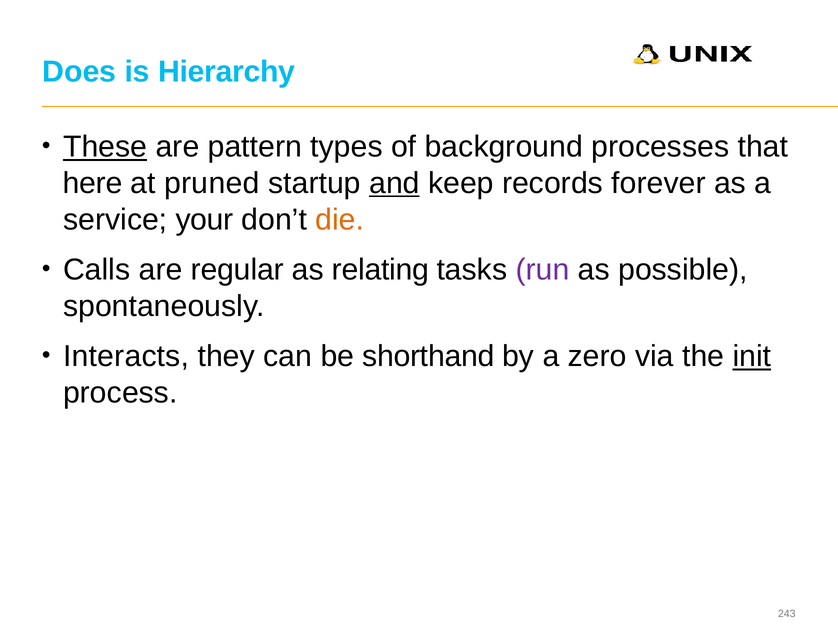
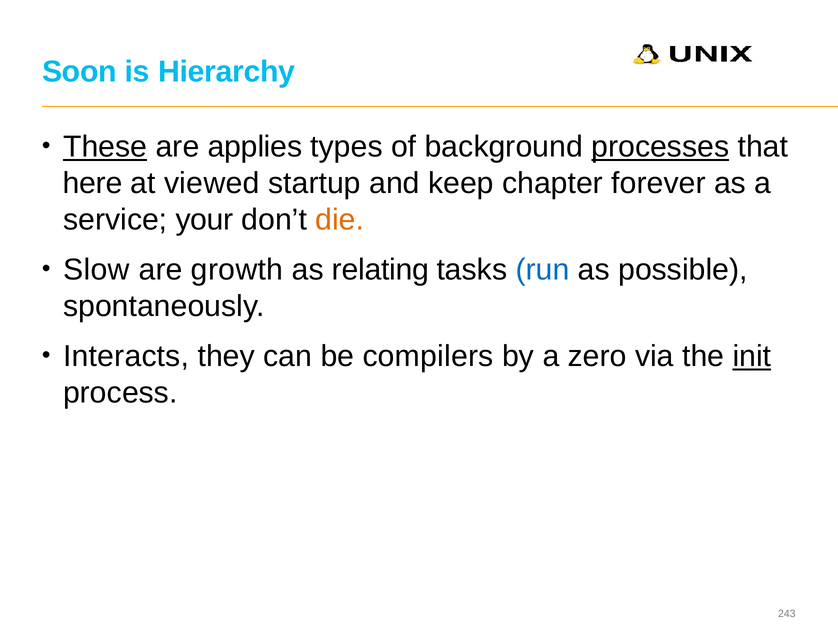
Does: Does -> Soon (79, 72)
pattern: pattern -> applies (255, 147)
processes underline: none -> present (660, 147)
pruned: pruned -> viewed (212, 183)
and underline: present -> none (394, 183)
records: records -> chapter (553, 183)
Calls: Calls -> Slow (97, 270)
regular: regular -> growth (237, 270)
run colour: purple -> blue (543, 270)
shorthand: shorthand -> compilers (428, 356)
